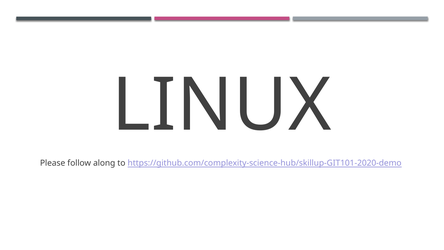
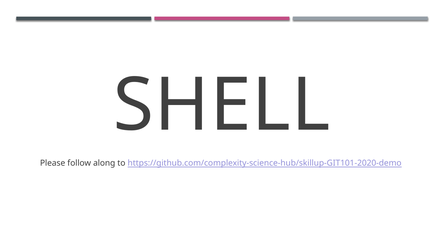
LINUX: LINUX -> SHELL (222, 105)
